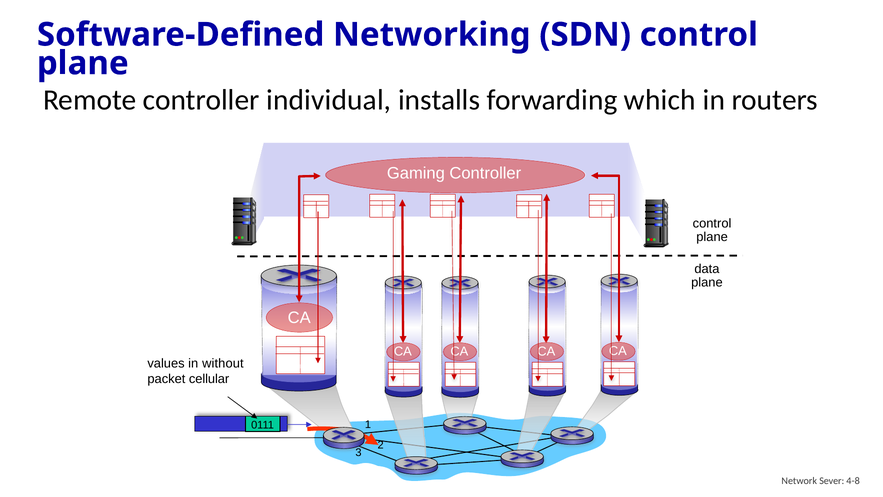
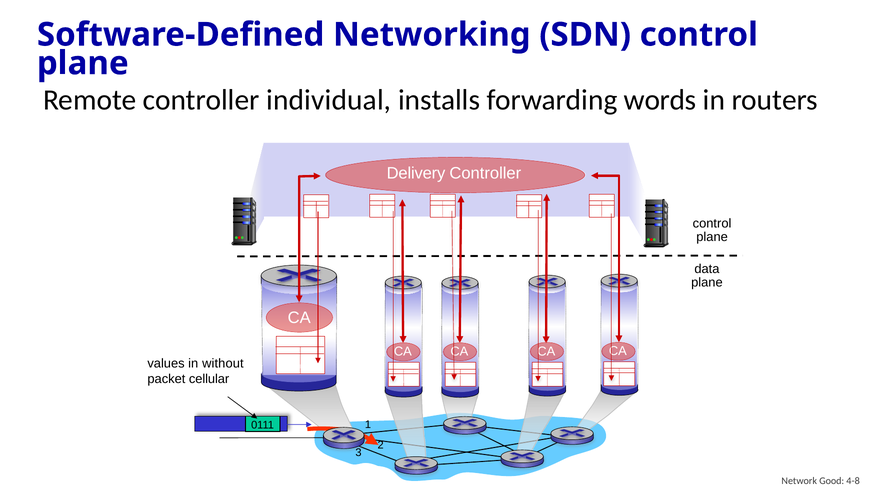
which: which -> words (660, 100)
Gaming: Gaming -> Delivery (416, 173)
Sever: Sever -> Good (832, 480)
